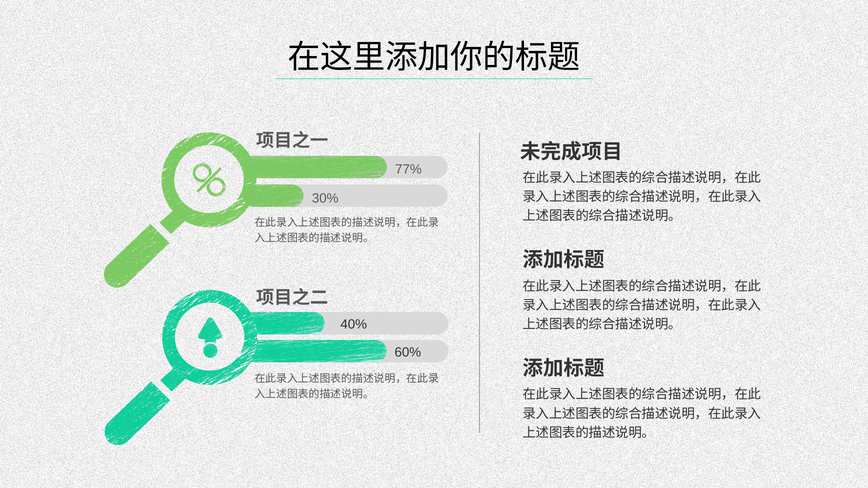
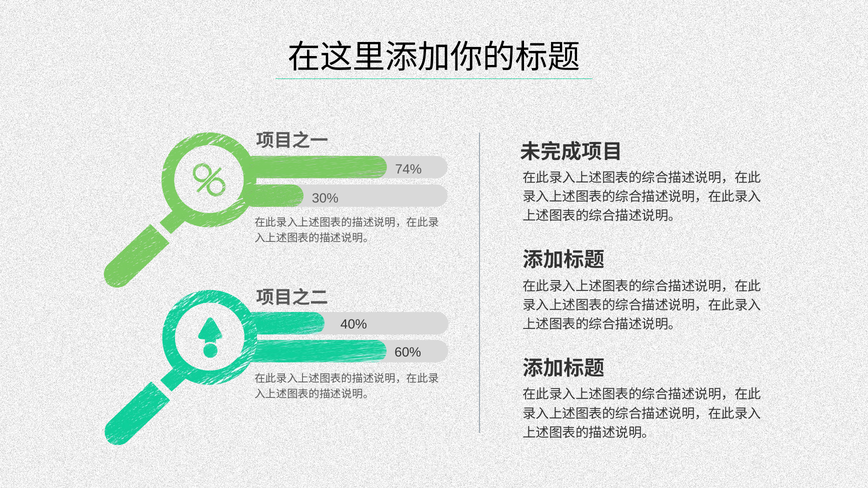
77%: 77% -> 74% (408, 169)
